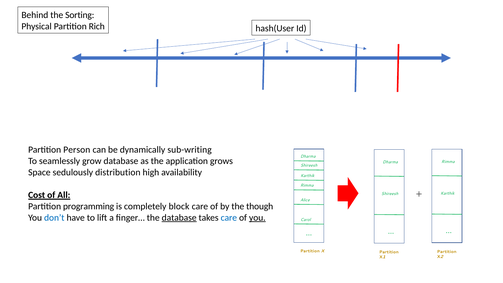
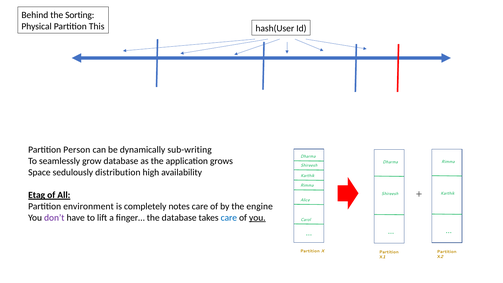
Rich: Rich -> This (97, 26)
Cost: Cost -> Etag (37, 195)
programming: programming -> environment (89, 206)
block: block -> notes (179, 206)
though: though -> engine (260, 206)
don’t colour: blue -> purple (54, 218)
database underline: present -> none (179, 218)
